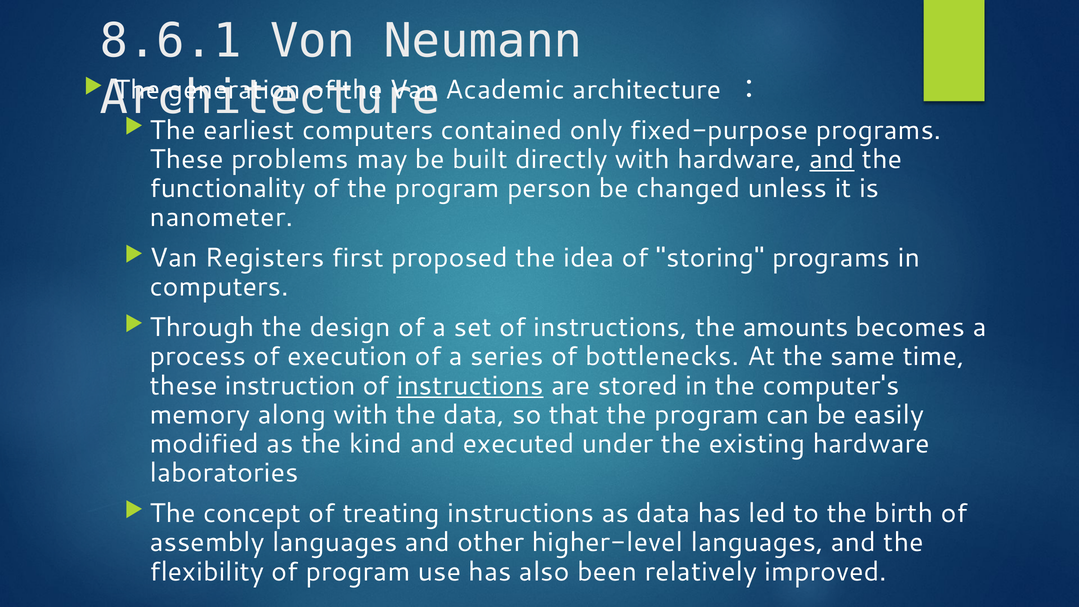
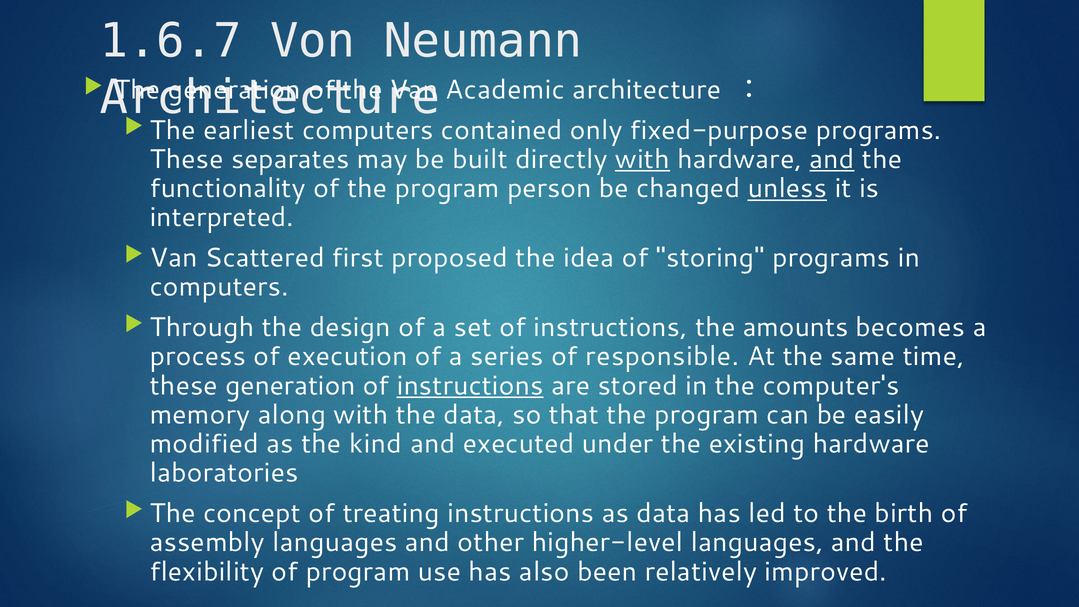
8.6.1: 8.6.1 -> 1.6.7 (171, 41)
problems: problems -> separates (290, 159)
with underline: none -> present (642, 159)
unless underline: none -> present (787, 188)
nanometer: nanometer -> interpreted (222, 218)
Registers: Registers -> Scattered (265, 258)
bottlenecks: bottlenecks -> responsible (662, 357)
these instruction: instruction -> generation (290, 386)
